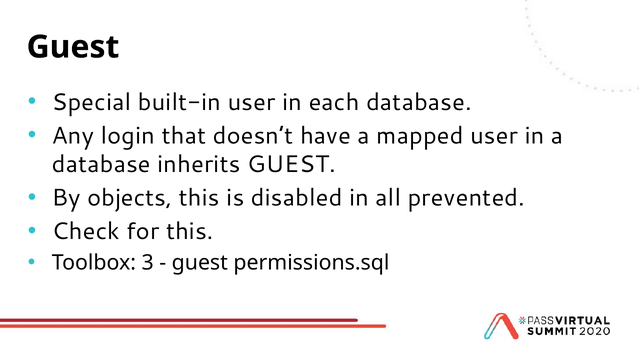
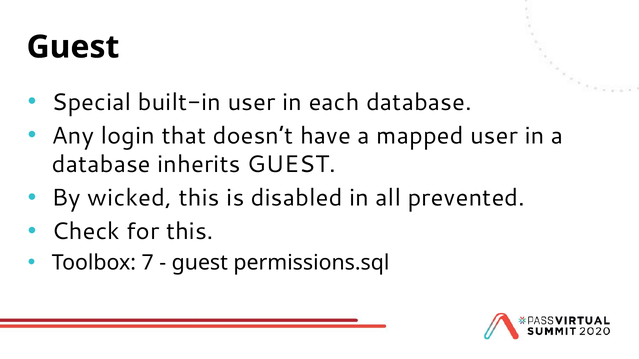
objects: objects -> wicked (130, 198)
3: 3 -> 7 (148, 263)
